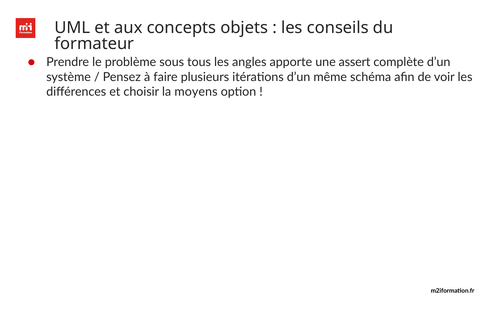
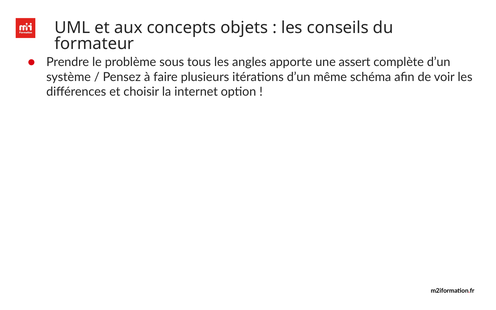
moyens: moyens -> internet (196, 92)
